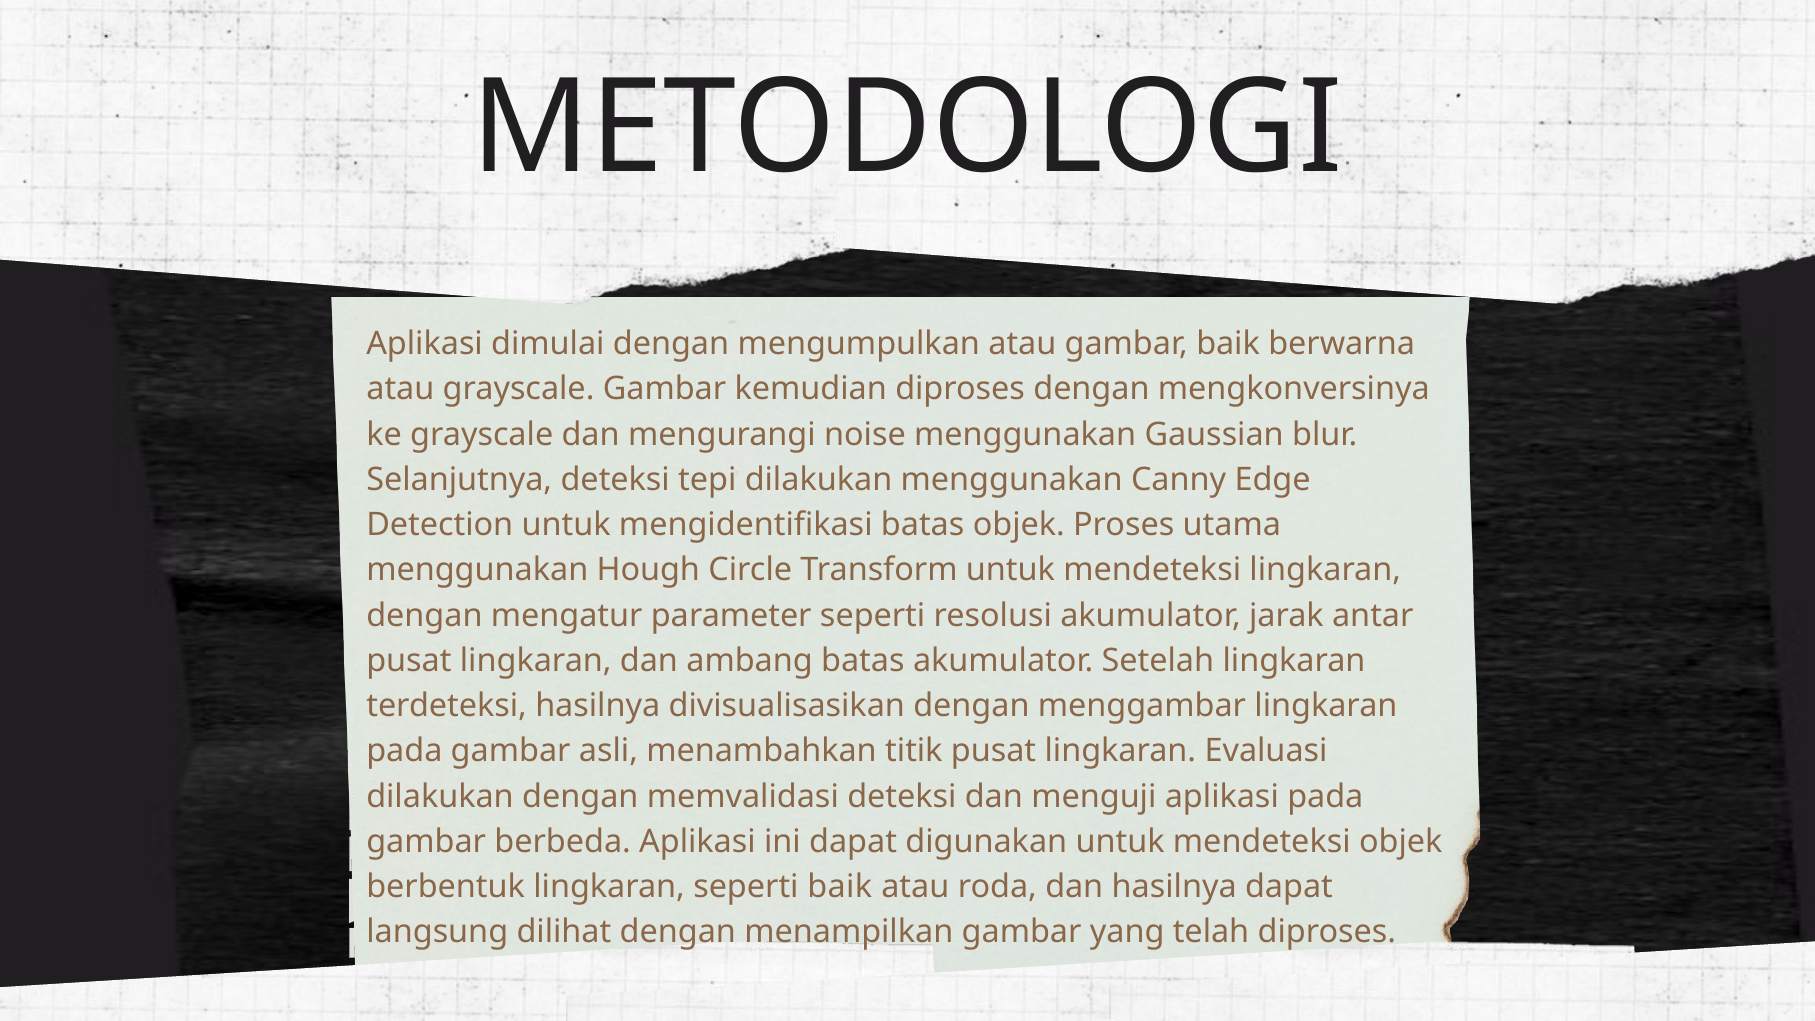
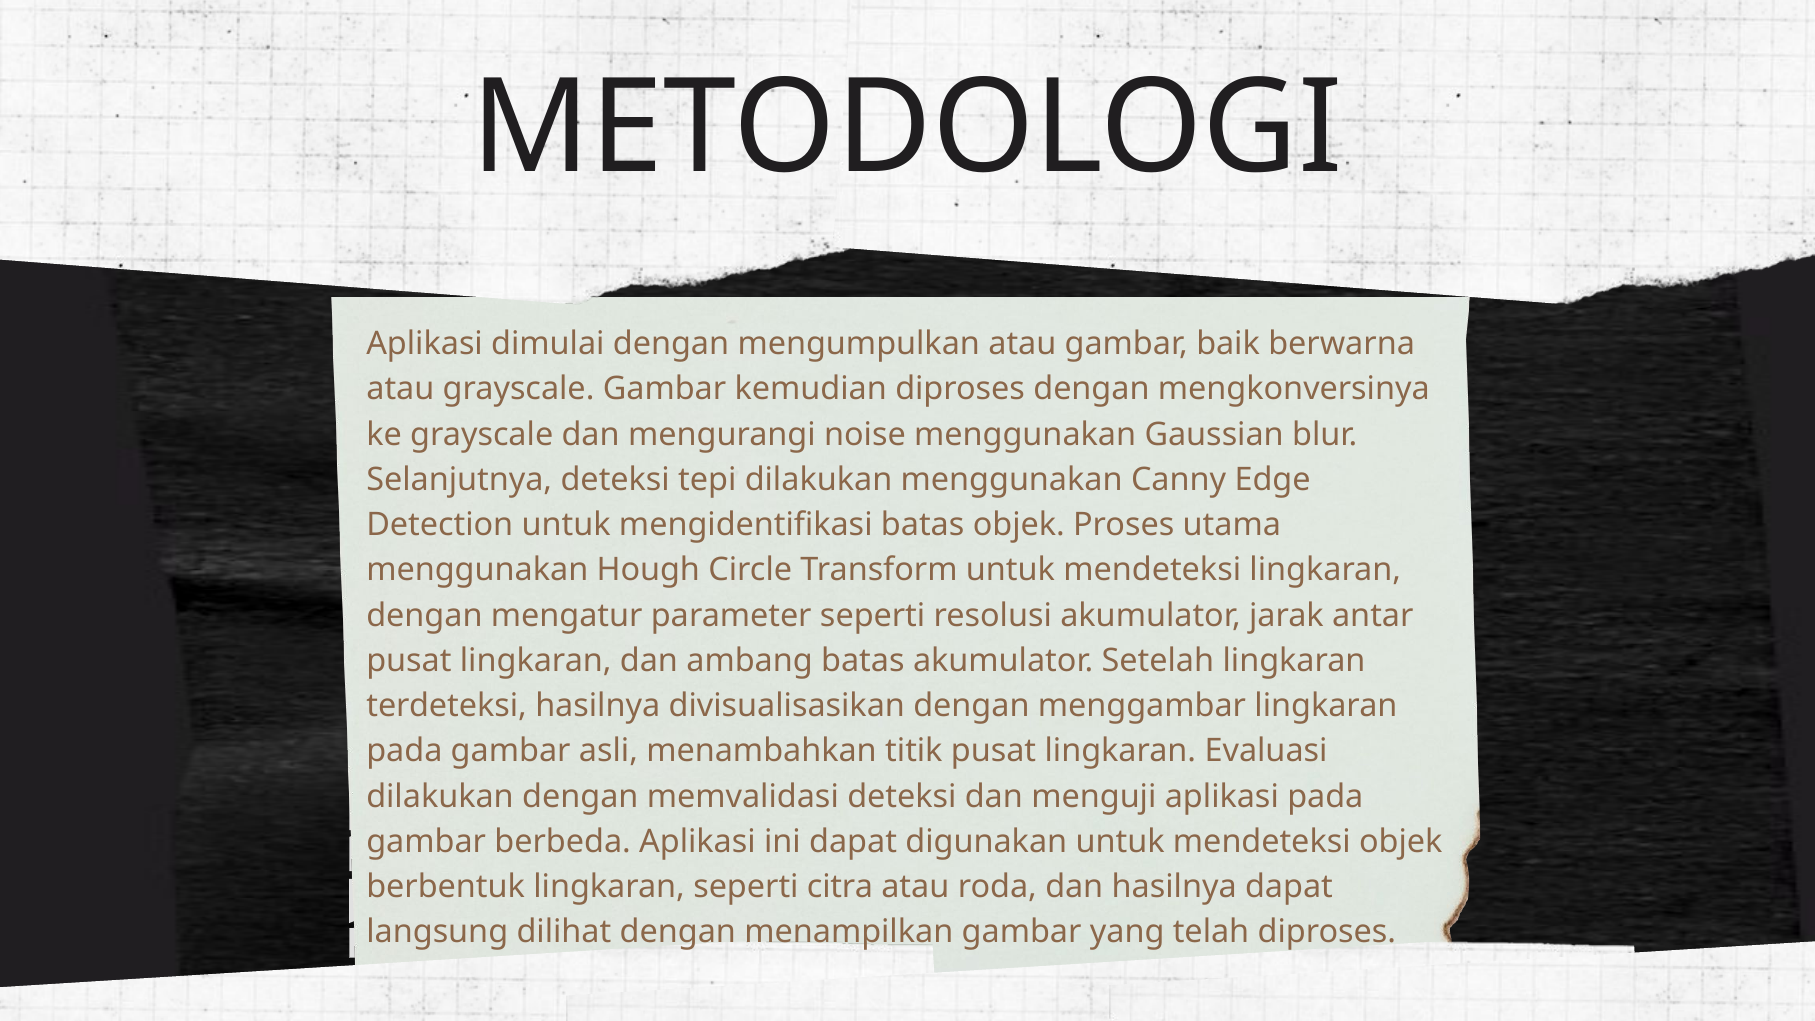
seperti baik: baik -> citra (840, 887)
